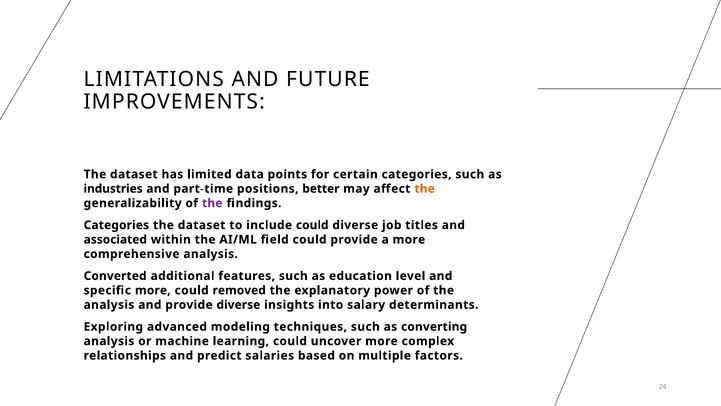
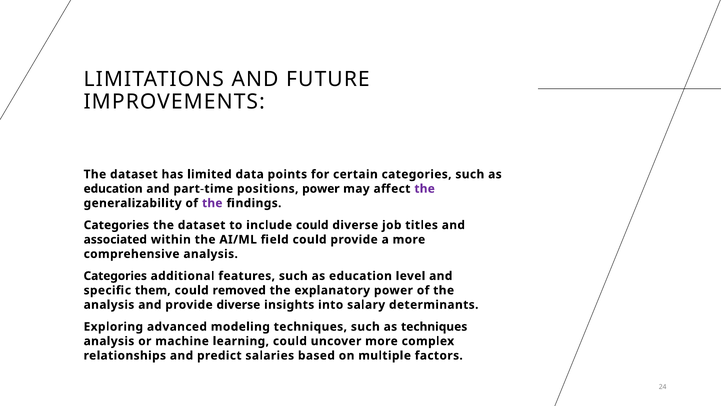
industries: industries -> education (113, 189)
positions better: better -> power (321, 189)
the colour: orange -> purple (425, 189)
Converted: Converted -> Categories (115, 276)
specific more: more -> them (153, 290)
as converting: converting -> techniques (434, 326)
